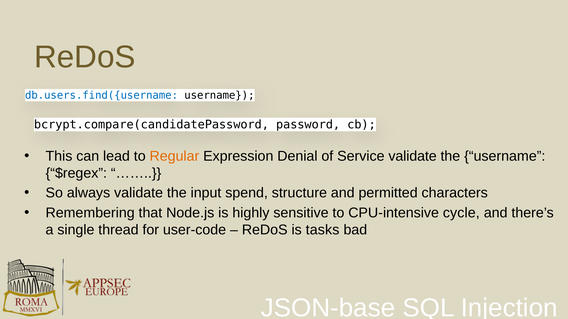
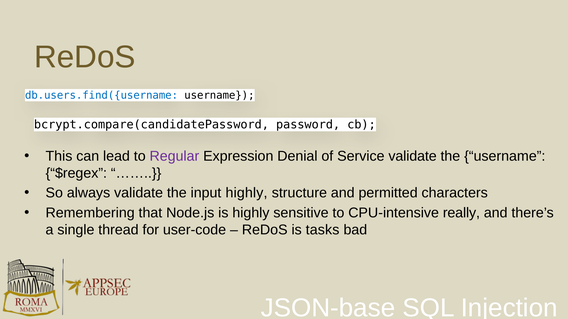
Regular colour: orange -> purple (174, 156)
input spend: spend -> highly (247, 193)
cycle: cycle -> really (461, 213)
